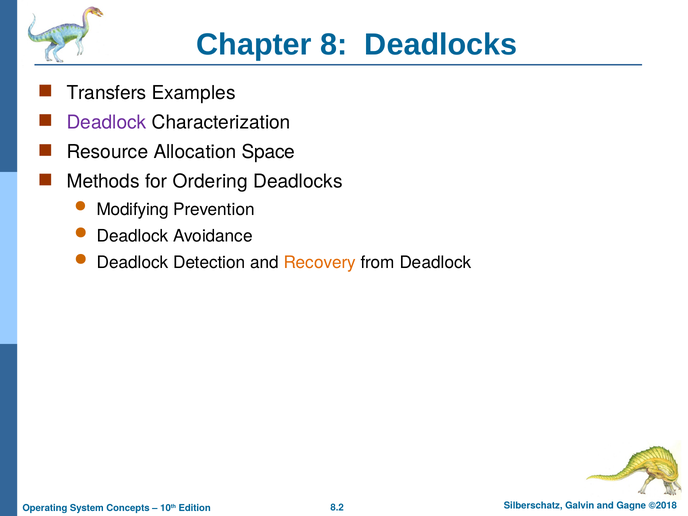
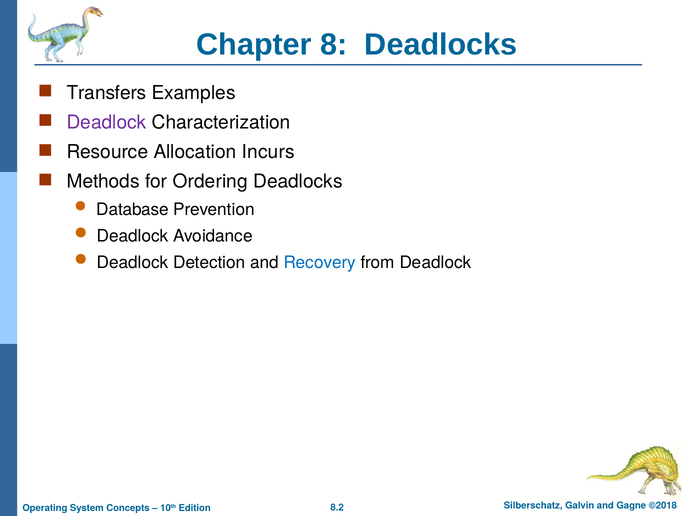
Space: Space -> Incurs (268, 152)
Modifying: Modifying -> Database (133, 209)
Recovery colour: orange -> blue (320, 263)
